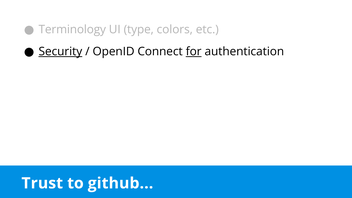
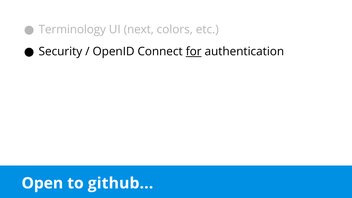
type: type -> next (139, 30)
Security underline: present -> none (60, 52)
Trust: Trust -> Open (42, 183)
